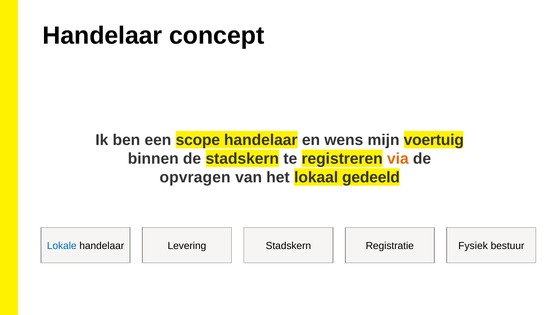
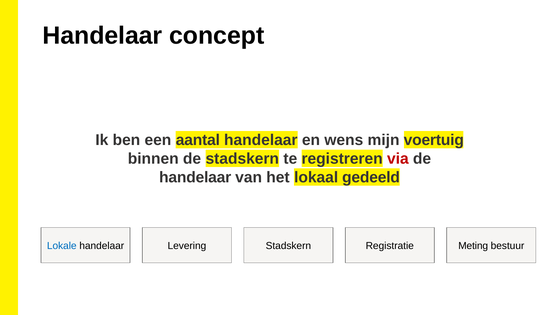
scope: scope -> aantal (198, 140)
via colour: orange -> red (398, 158)
opvragen: opvragen -> handelaar (195, 177)
Fysiek: Fysiek -> Meting (473, 245)
